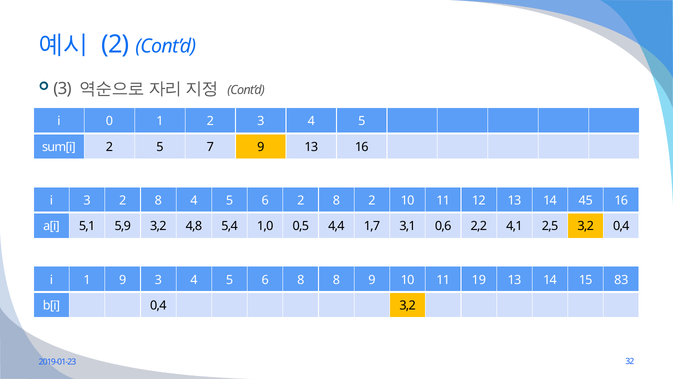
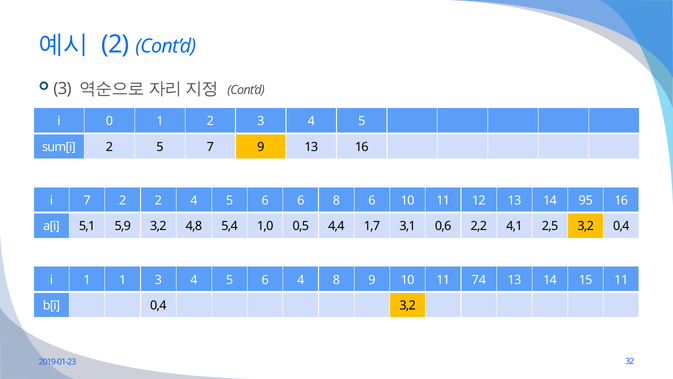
i 3: 3 -> 7 (87, 200)
8: 8 -> 2 (158, 200)
6 2: 2 -> 6 (301, 200)
8 2: 2 -> 6 (372, 200)
45: 45 -> 95 (586, 200)
1 9: 9 -> 1 (123, 280)
6 8: 8 -> 4 (301, 280)
19: 19 -> 74 (479, 280)
15 83: 83 -> 11 (621, 280)
